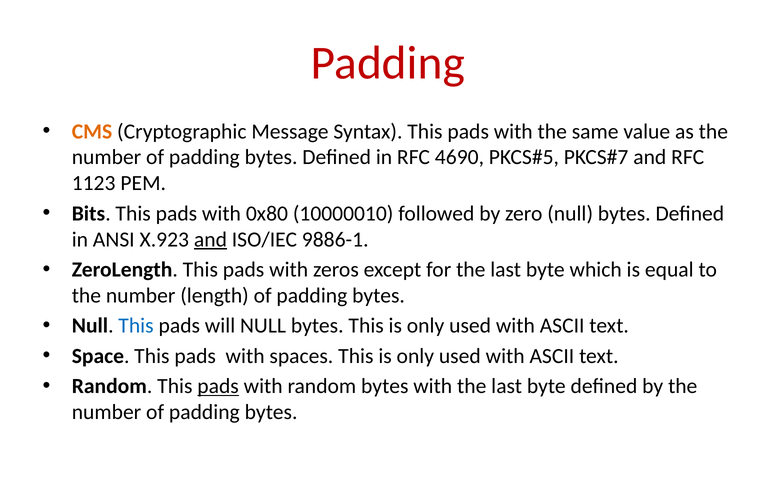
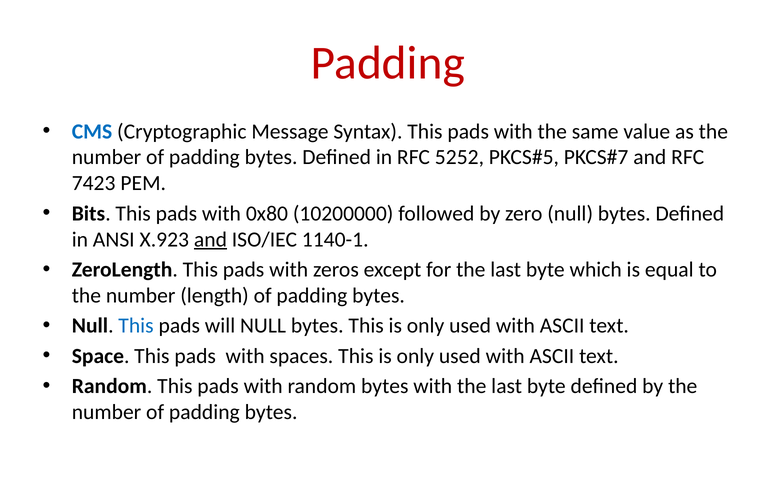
CMS colour: orange -> blue (92, 131)
4690: 4690 -> 5252 (459, 157)
1123: 1123 -> 7423 (94, 183)
10000010: 10000010 -> 10200000 (343, 213)
9886-1: 9886-1 -> 1140-1 (335, 239)
pads underline: present -> none (218, 386)
